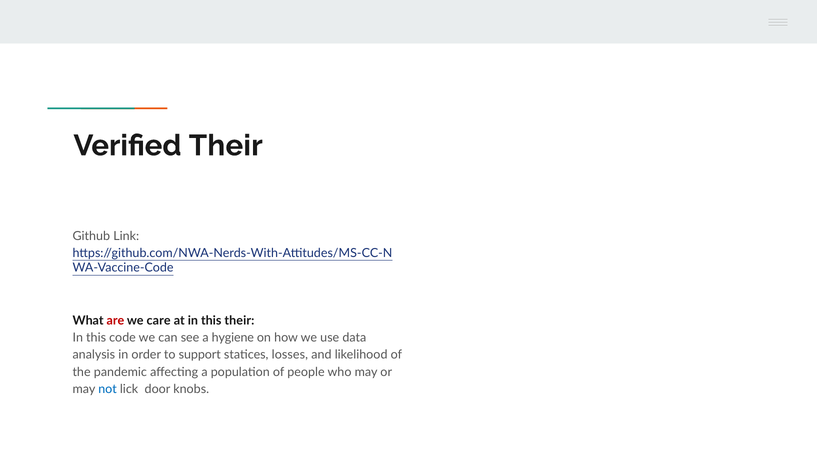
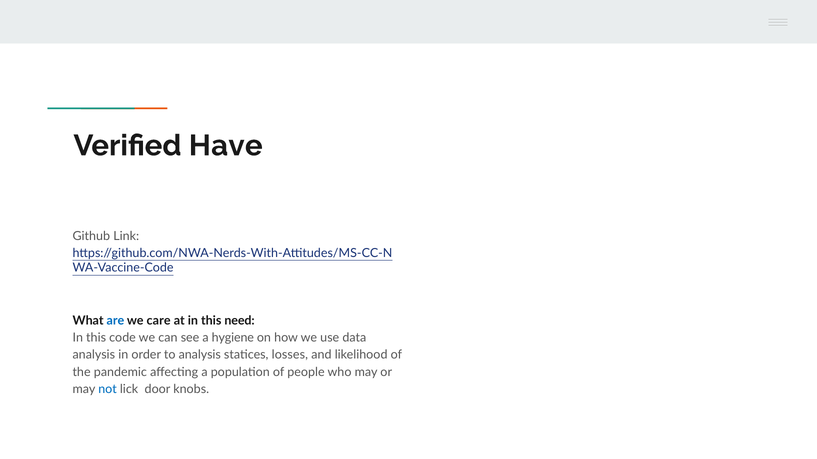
Verified Their: Their -> Have (226, 146)
are colour: red -> blue (115, 321)
this their: their -> need (240, 321)
to support: support -> analysis (200, 355)
